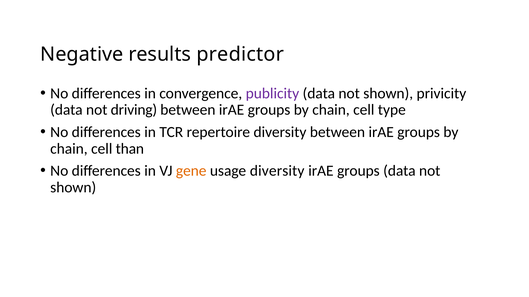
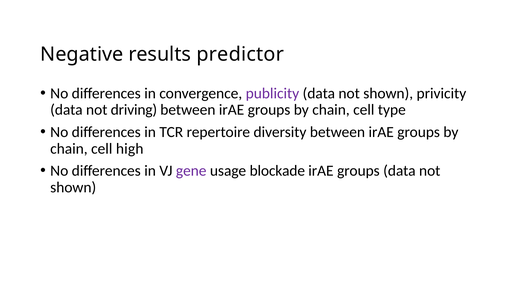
than: than -> high (130, 149)
gene colour: orange -> purple (191, 171)
usage diversity: diversity -> blockade (277, 171)
